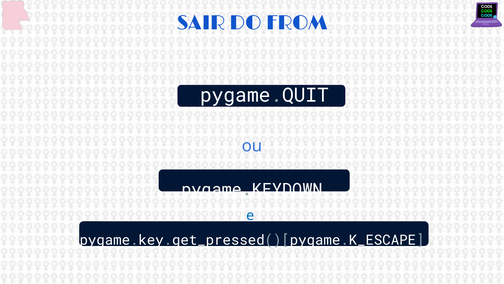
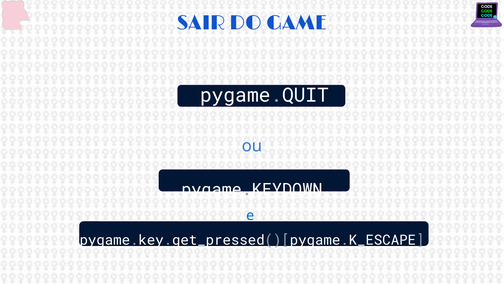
FROM: FROM -> GAME (297, 23)
